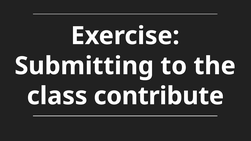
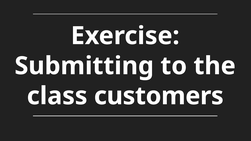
contribute: contribute -> customers (159, 96)
